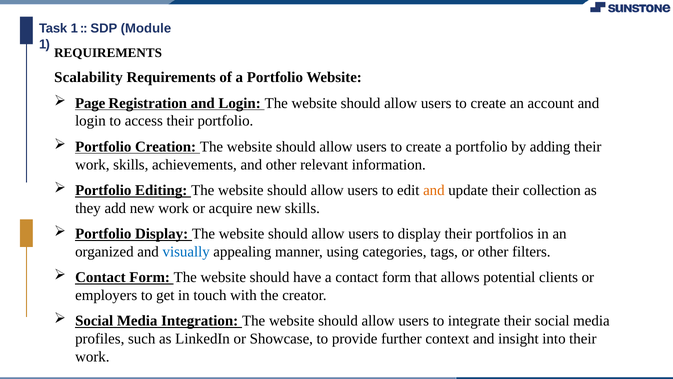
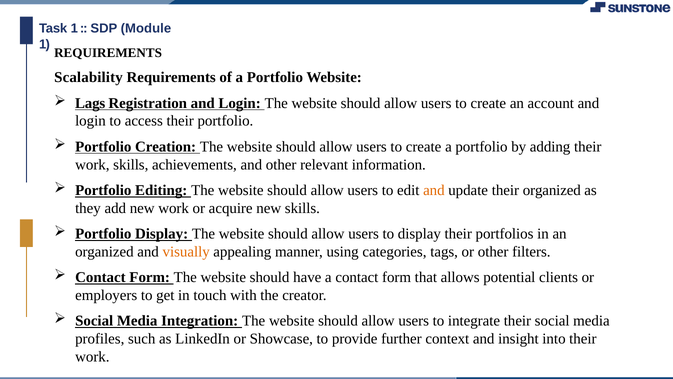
Page: Page -> Lags (90, 103)
their collection: collection -> organized (552, 190)
visually colour: blue -> orange (186, 252)
